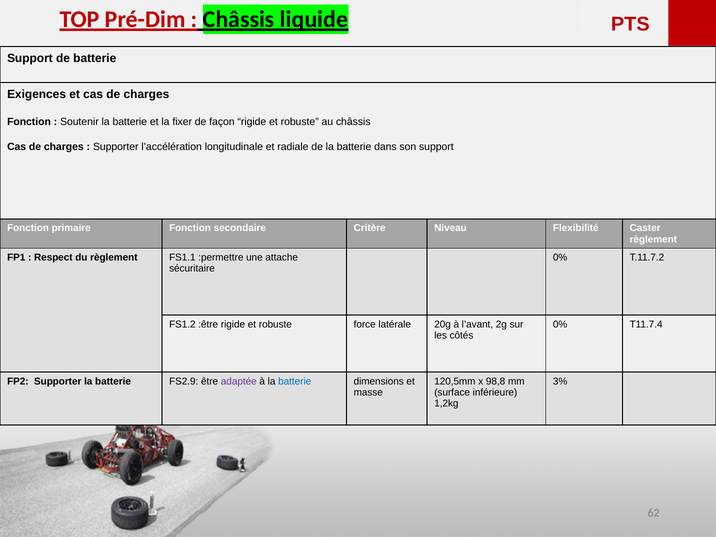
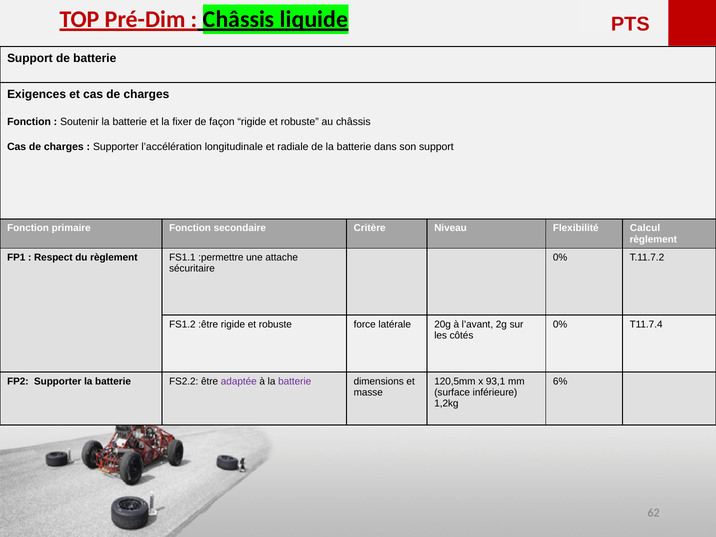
Caster: Caster -> Calcul (645, 228)
FS2.9: FS2.9 -> FS2.2 (184, 381)
batterie colour: blue -> purple (295, 381)
98,8: 98,8 -> 93,1 (496, 381)
3%: 3% -> 6% (560, 381)
